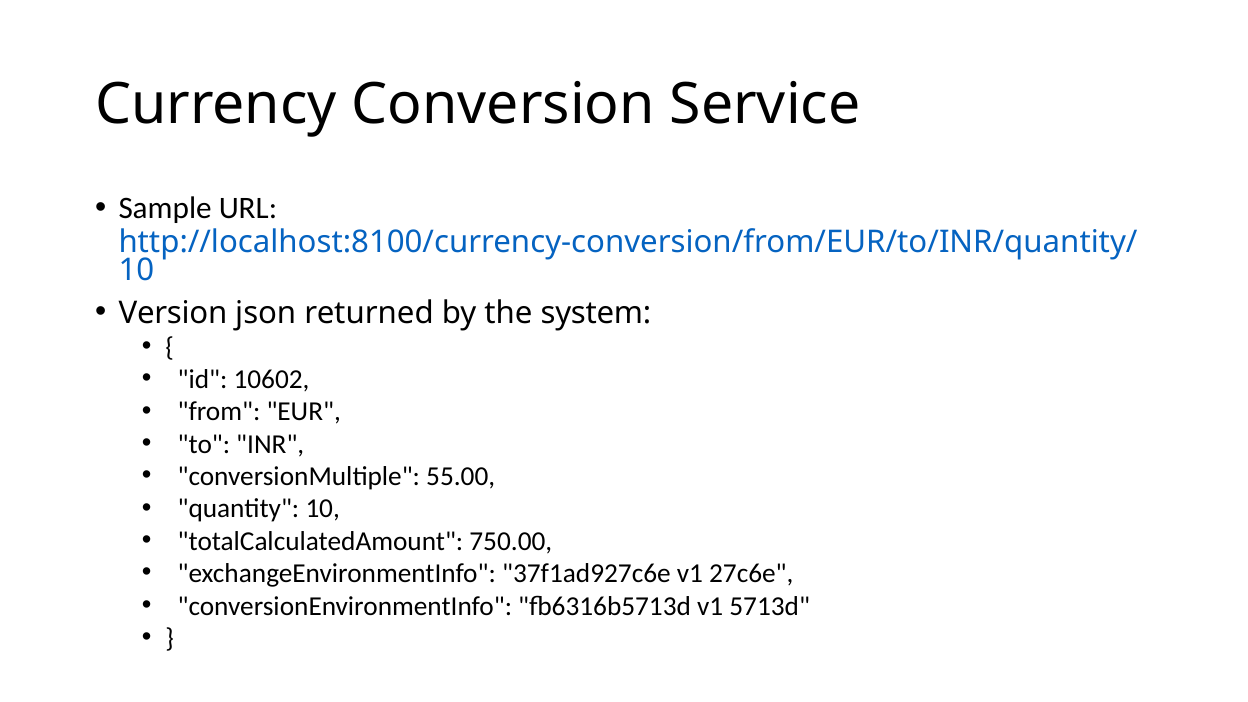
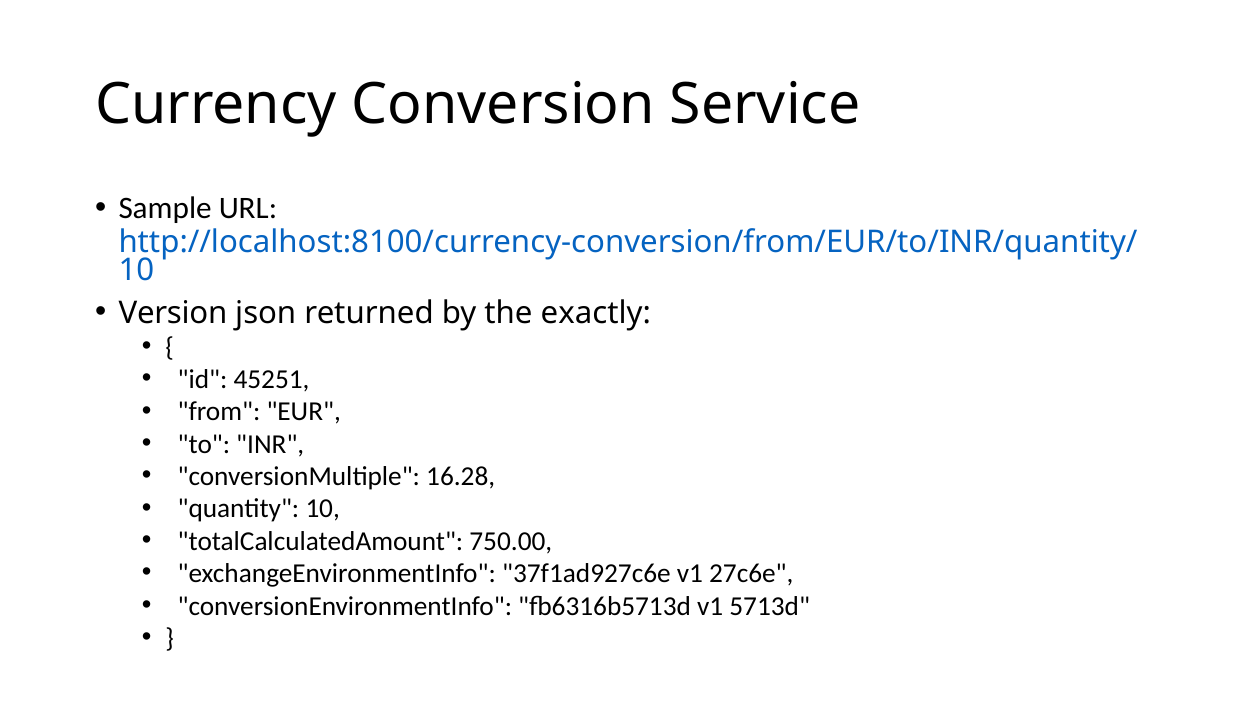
system: system -> exactly (596, 313)
10602: 10602 -> 45251 (271, 380)
55.00: 55.00 -> 16.28 (461, 477)
